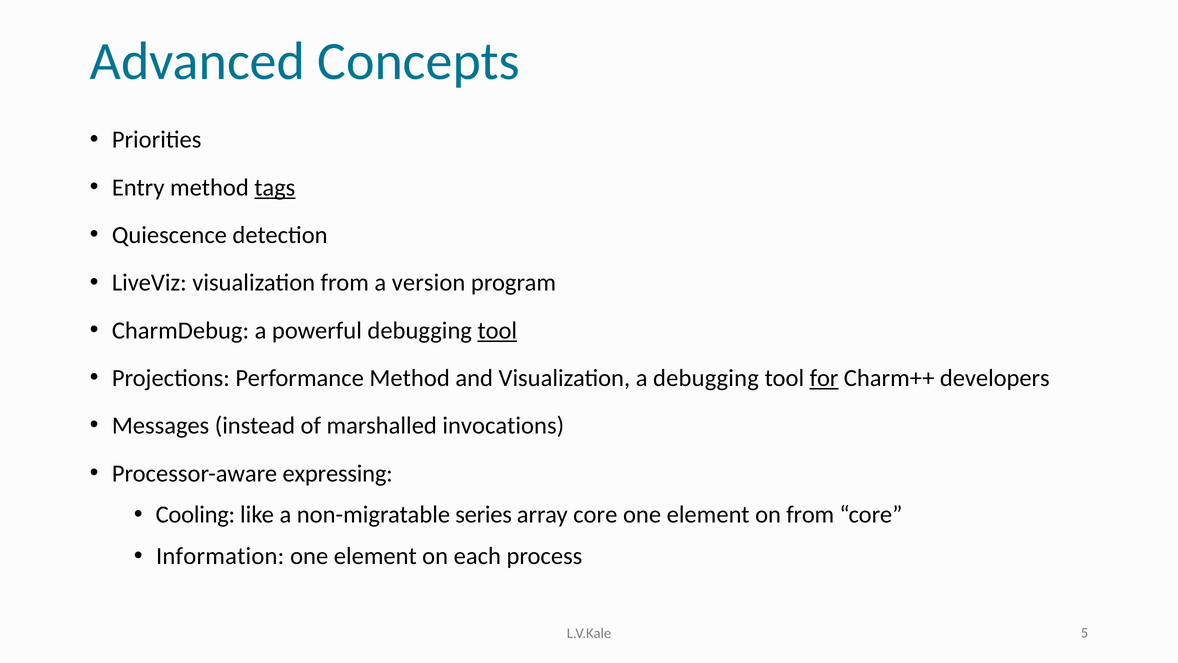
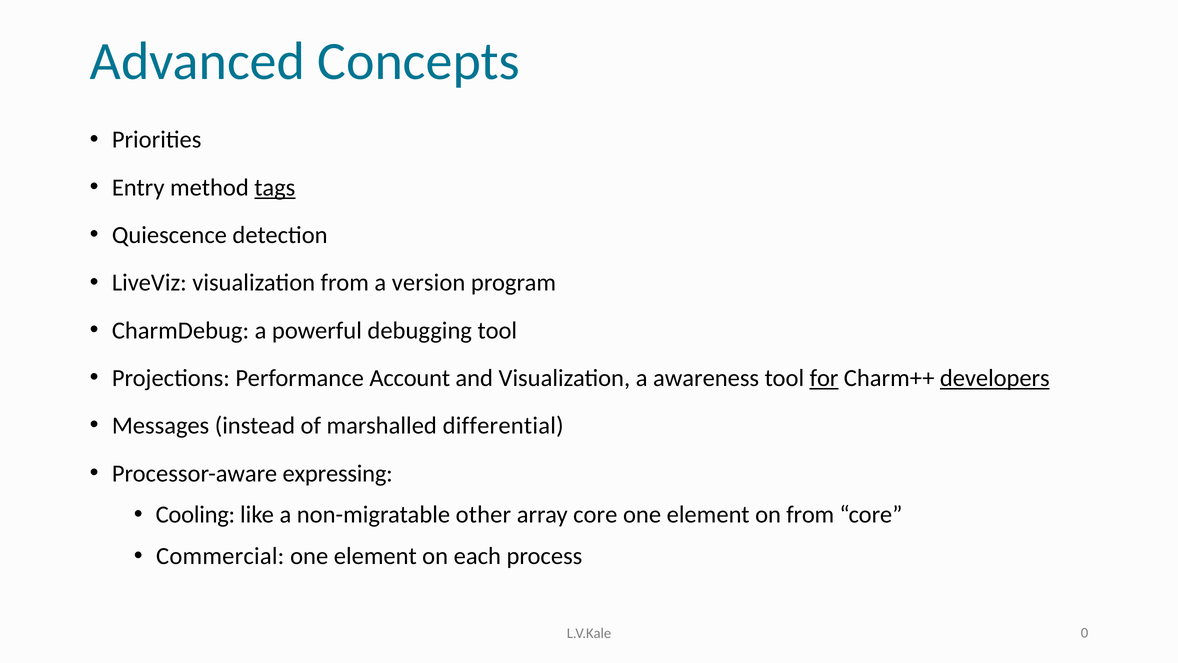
tool underline: present -> none (497, 330)
Performance Method: Method -> Account (410, 378)
a debugging: debugging -> awareness (706, 378)
developers underline: none -> present (995, 378)
invocations: invocations -> differential (503, 426)
series: series -> other (483, 515)
Information: Information -> Commercial (220, 556)
5: 5 -> 0 (1085, 633)
